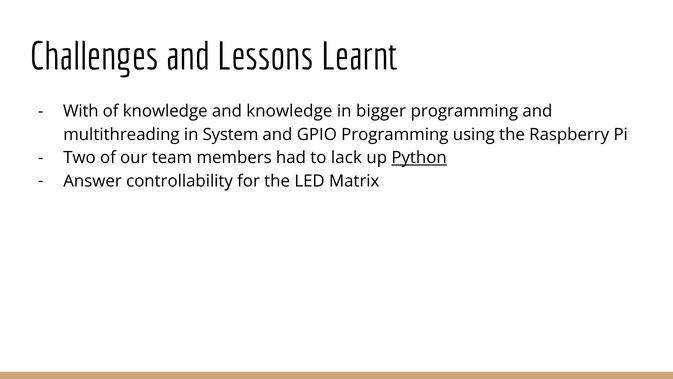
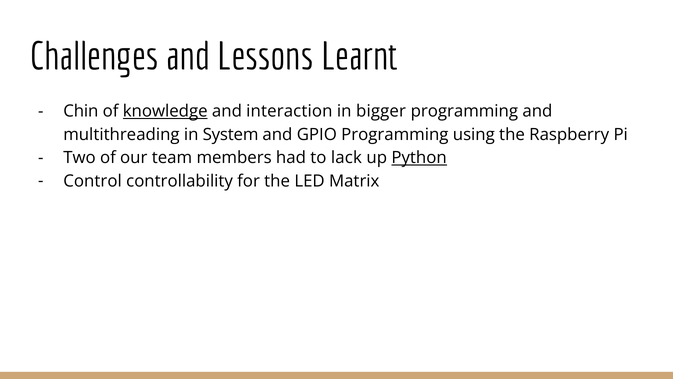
With: With -> Chin (81, 111)
knowledge underline: none -> present (165, 111)
and knowledge: knowledge -> interaction (289, 111)
Answer: Answer -> Control (93, 181)
